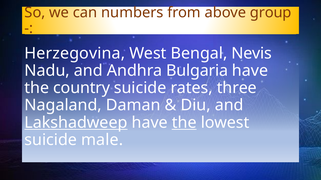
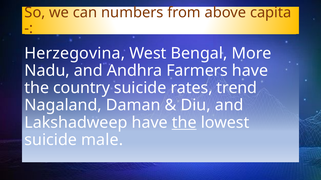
group: group -> capita (271, 13)
Nevis: Nevis -> More (251, 54)
Bulgaria: Bulgaria -> Farmers (197, 71)
three: three -> trend (237, 88)
Lakshadweep underline: present -> none (76, 123)
